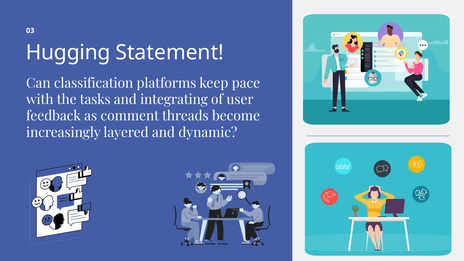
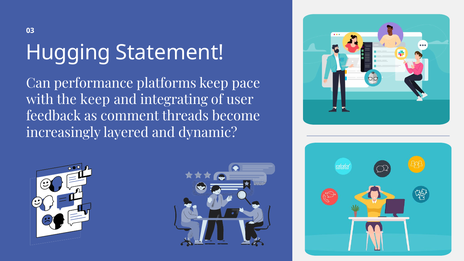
classification: classification -> performance (94, 83)
the tasks: tasks -> keep (95, 100)
